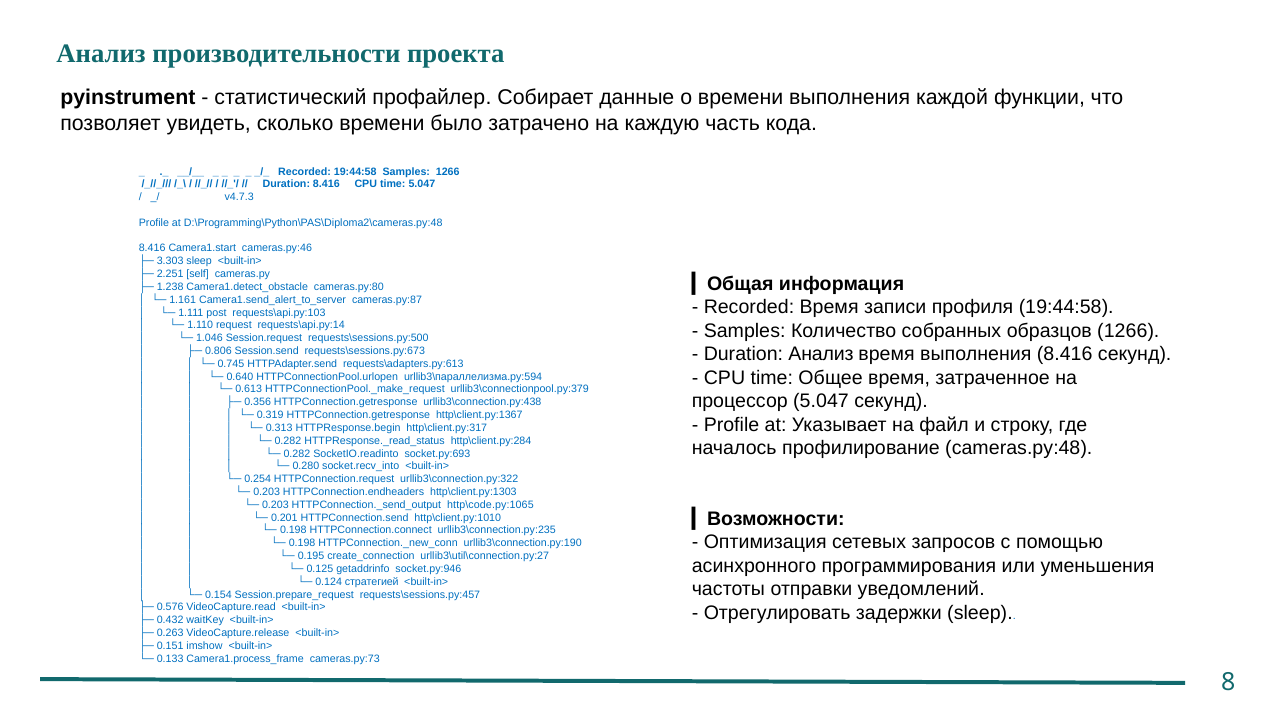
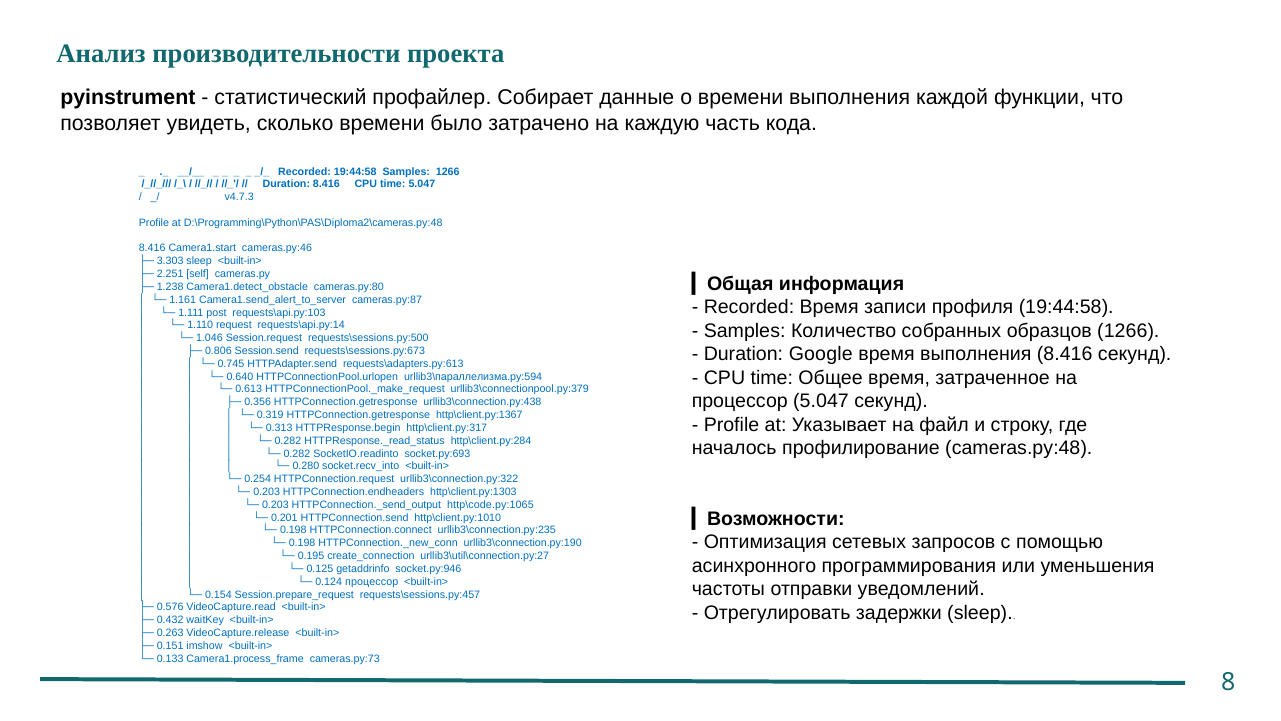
Duration Анализ: Анализ -> Google (821, 354)
0.124 стратегией: стратегией -> процессор (372, 581)
